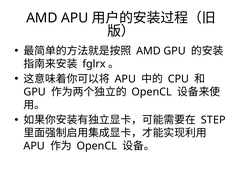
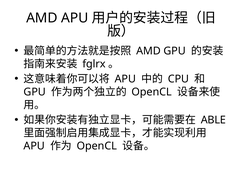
STEP: STEP -> ABLE (213, 120)
